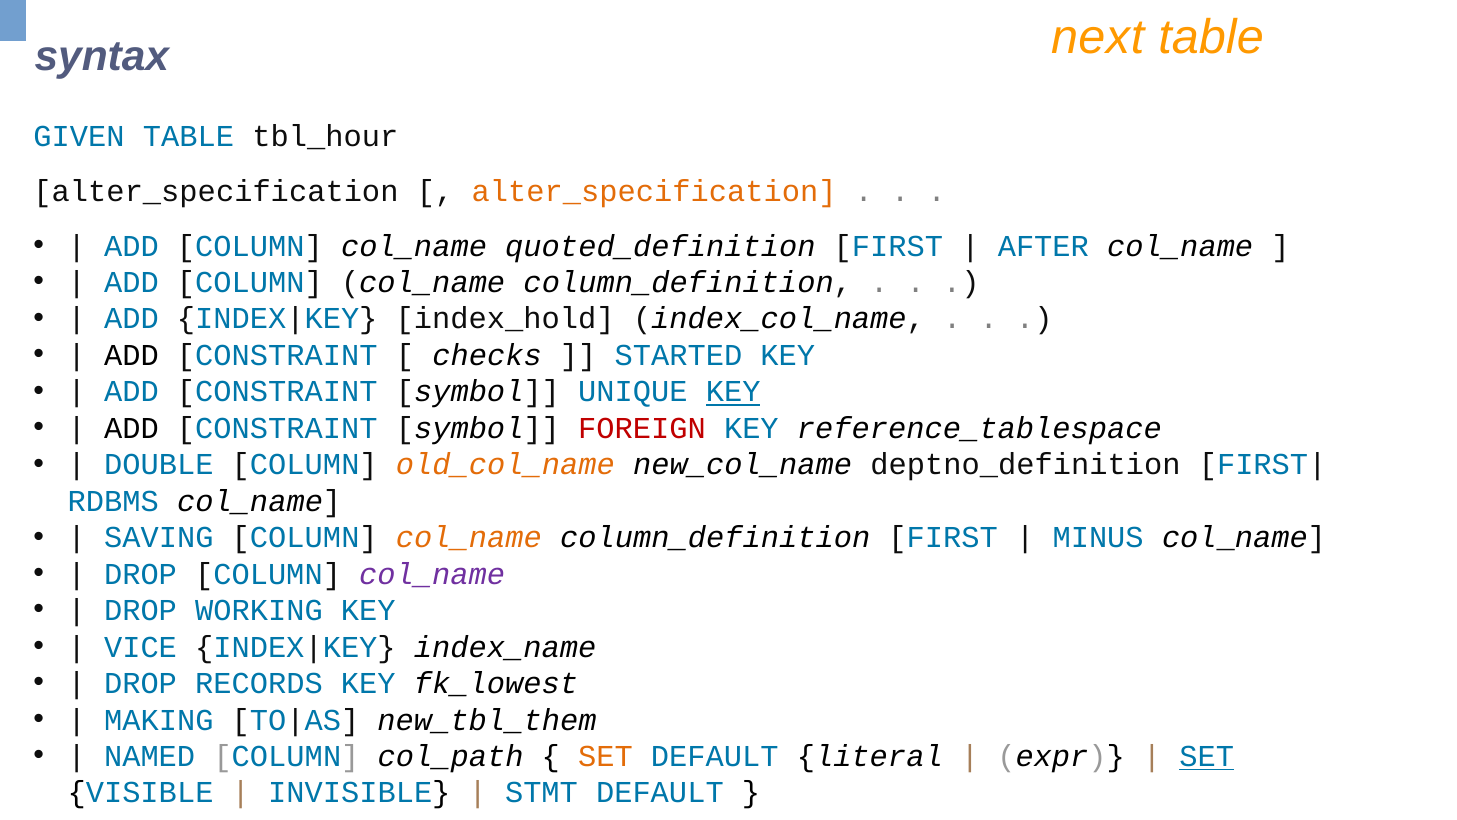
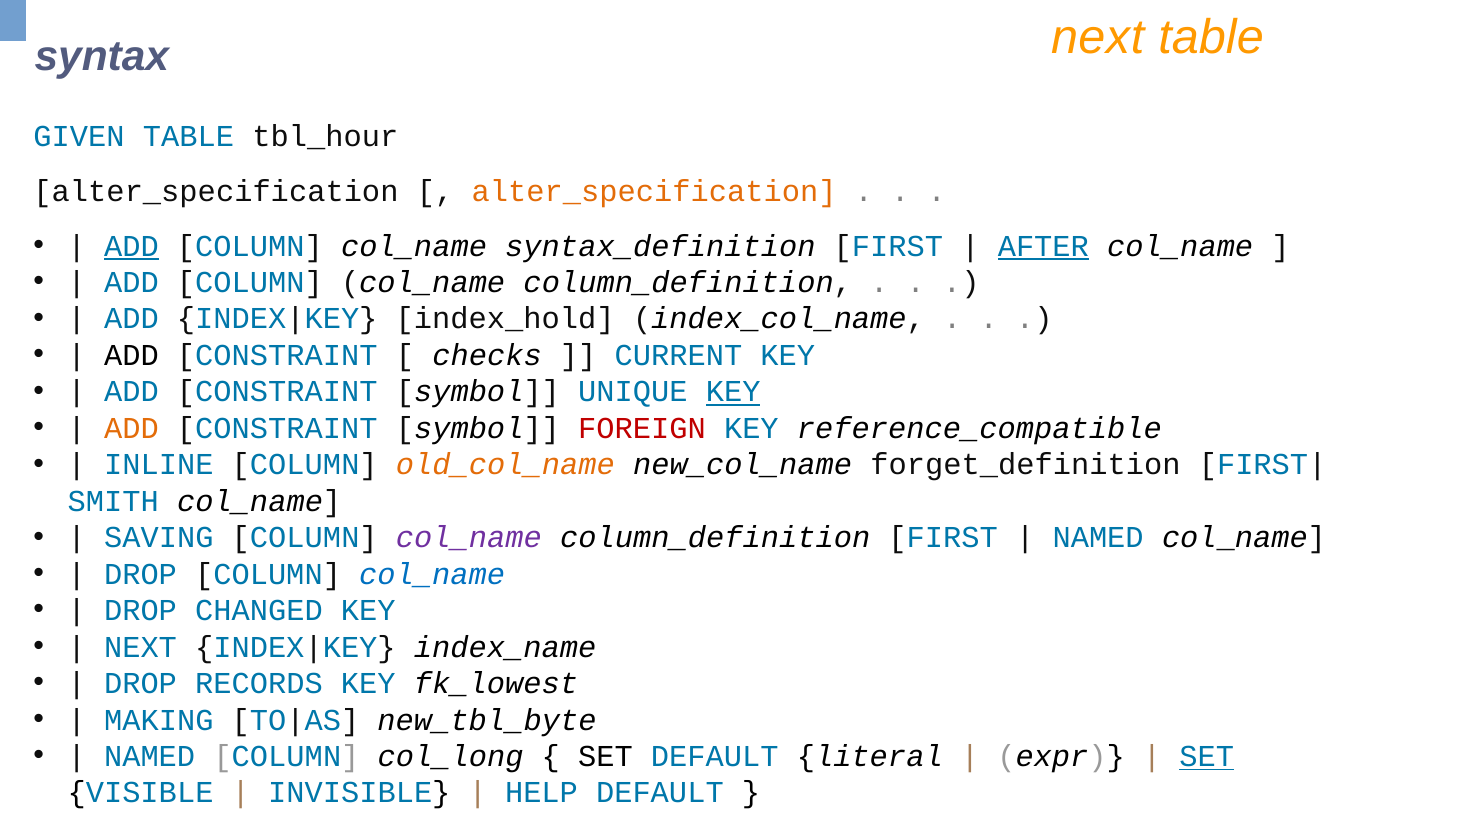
ADD underline: none -> present (131, 246)
quoted_definition: quoted_definition -> syntax_definition (660, 246)
AFTER underline: none -> present (1043, 246)
STARTED: STARTED -> CURRENT (678, 355)
ADD colour: black -> orange (131, 428)
reference_tablespace: reference_tablespace -> reference_compatible (979, 428)
DOUBLE: DOUBLE -> INLINE (159, 465)
deptno_definition: deptno_definition -> forget_definition (1025, 465)
RDBMS: RDBMS -> SMITH (113, 501)
col_name colour: orange -> purple (469, 537)
MINUS: MINUS -> NAMED (1098, 537)
col_name colour: purple -> blue (432, 574)
WORKING: WORKING -> CHANGED (259, 610)
VICE: VICE -> NEXT (141, 647)
new_tbl_them: new_tbl_them -> new_tbl_byte (487, 720)
col_path: col_path -> col_long (451, 756)
SET colour: orange -> black (605, 756)
STMT: STMT -> HELP (541, 792)
